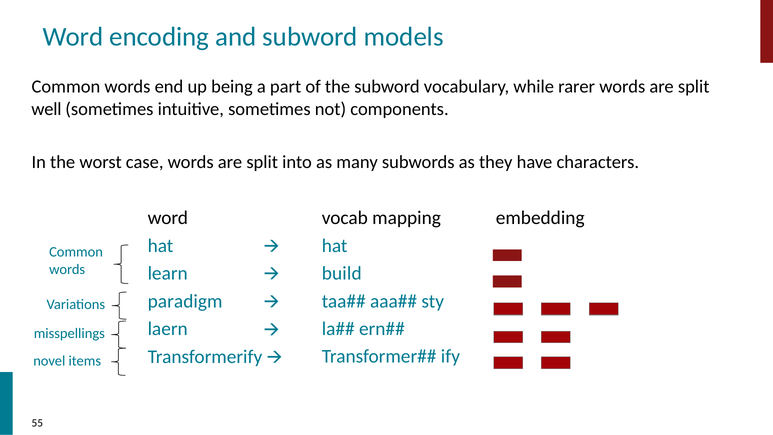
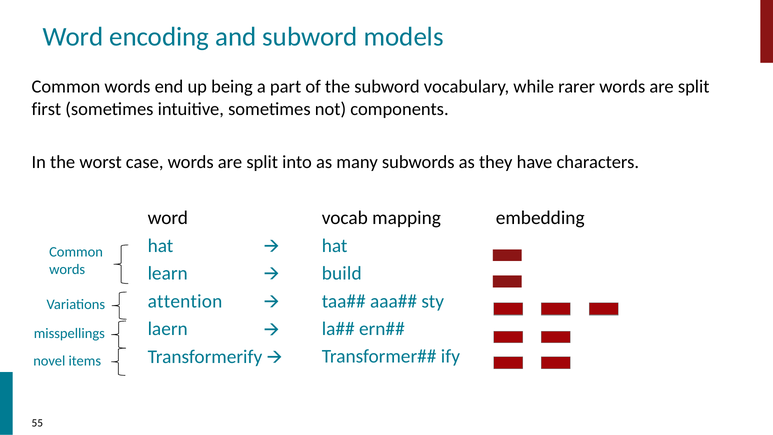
well: well -> first (46, 109)
paradigm: paradigm -> attention (185, 301)
